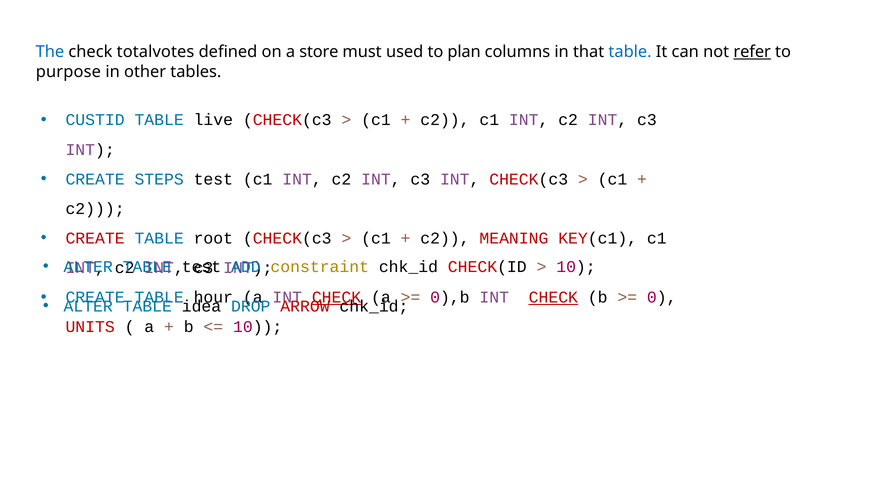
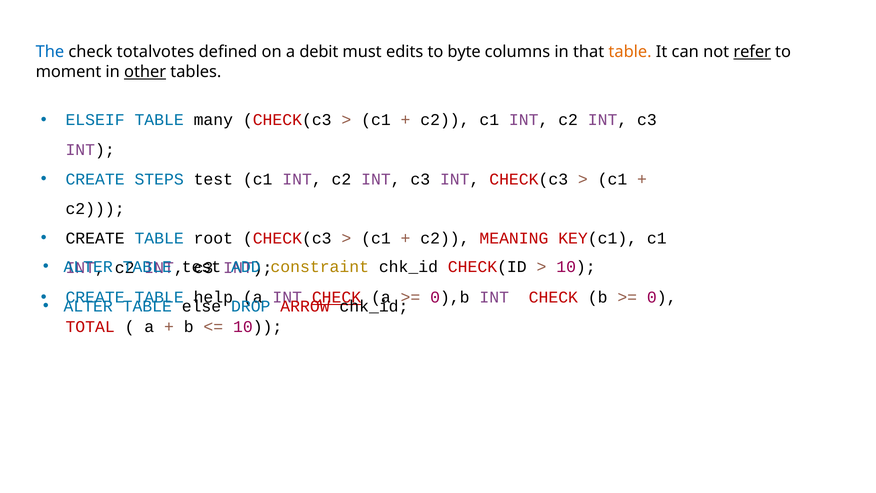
store: store -> debit (319, 52)
used: used -> edits (405, 52)
plan: plan -> byte (464, 52)
table colour: blue -> orange (630, 52)
purpose: purpose -> moment (69, 72)
other underline: none -> present (145, 72)
CUSTID: CUSTID -> ELSEIF (95, 120)
live: live -> many (213, 120)
CREATE colour: red -> black (95, 238)
hour: hour -> help (213, 297)
CHECK underline: present -> none (553, 297)
idea: idea -> else (201, 306)
UNITS: UNITS -> TOTAL (90, 327)
